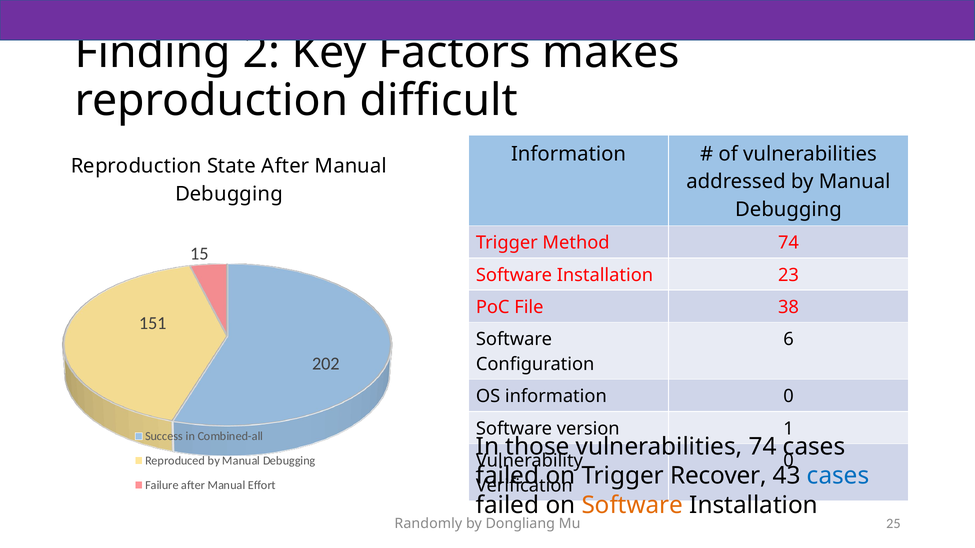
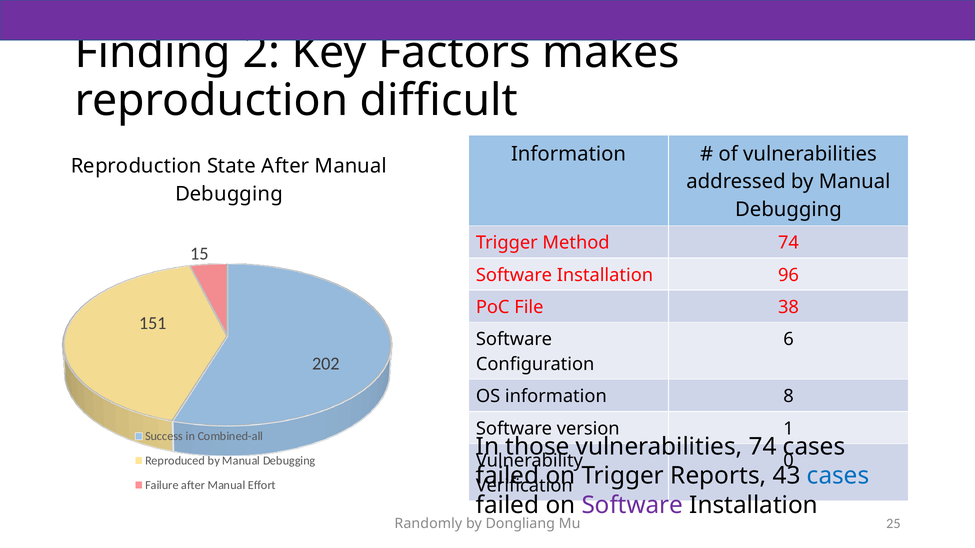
23: 23 -> 96 (788, 275)
0: 0 -> 8 (788, 397)
Recover: Recover -> Reports (718, 476)
Software colour: orange -> purple (632, 505)
